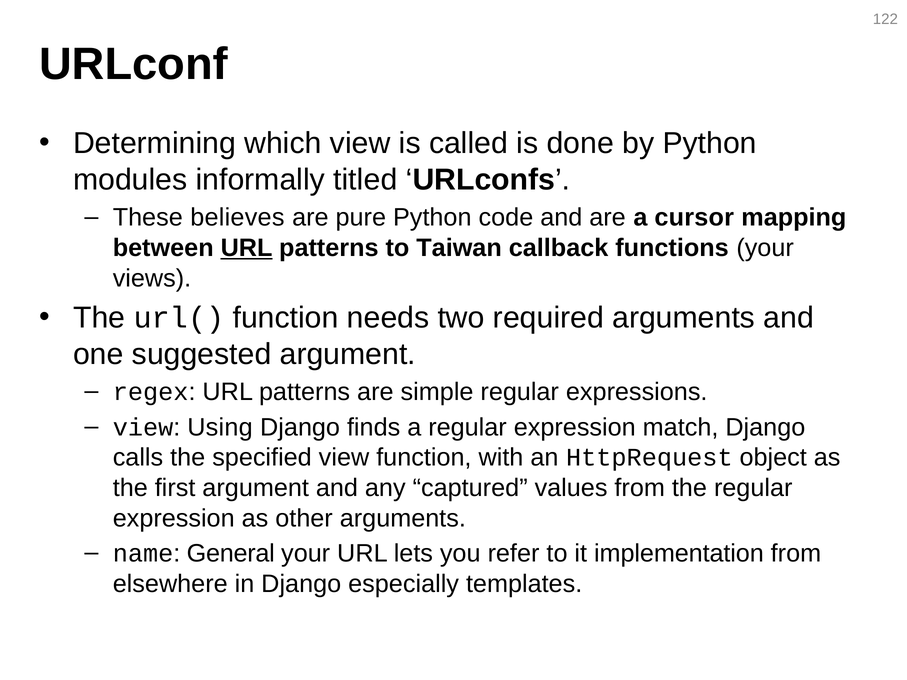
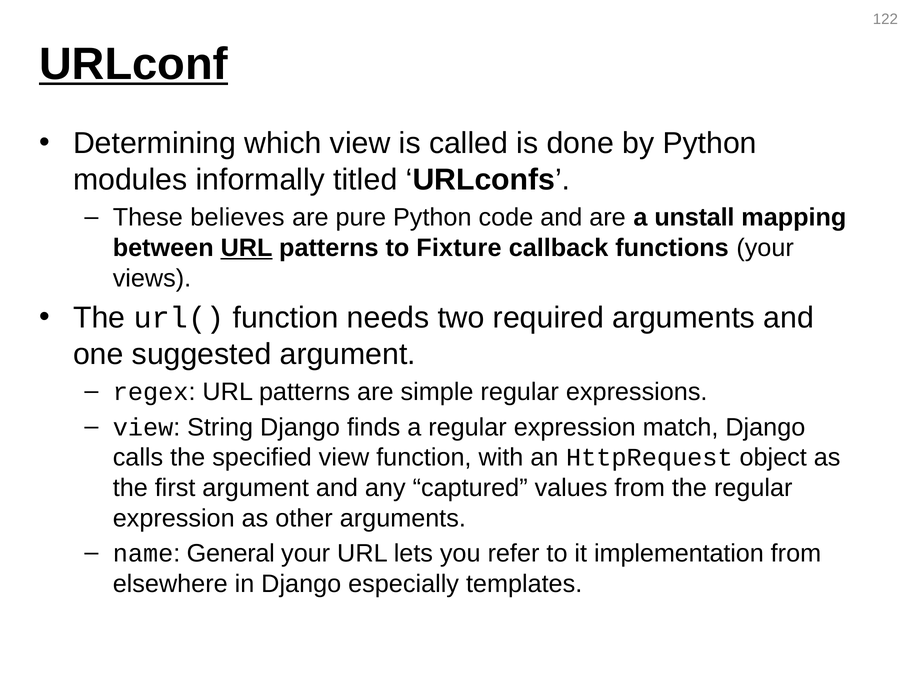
URLconf underline: none -> present (133, 64)
cursor: cursor -> unstall (694, 218)
Taiwan: Taiwan -> Fixture (459, 248)
Using: Using -> String (220, 428)
